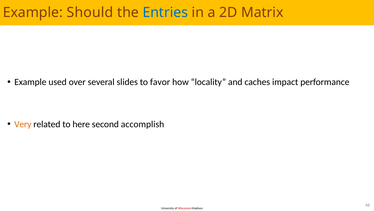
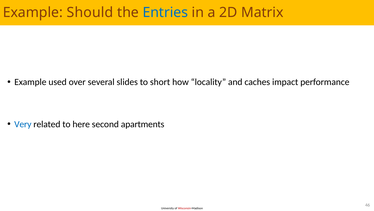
favor: favor -> short (160, 82)
Very colour: orange -> blue (23, 124)
accomplish: accomplish -> apartments (143, 124)
